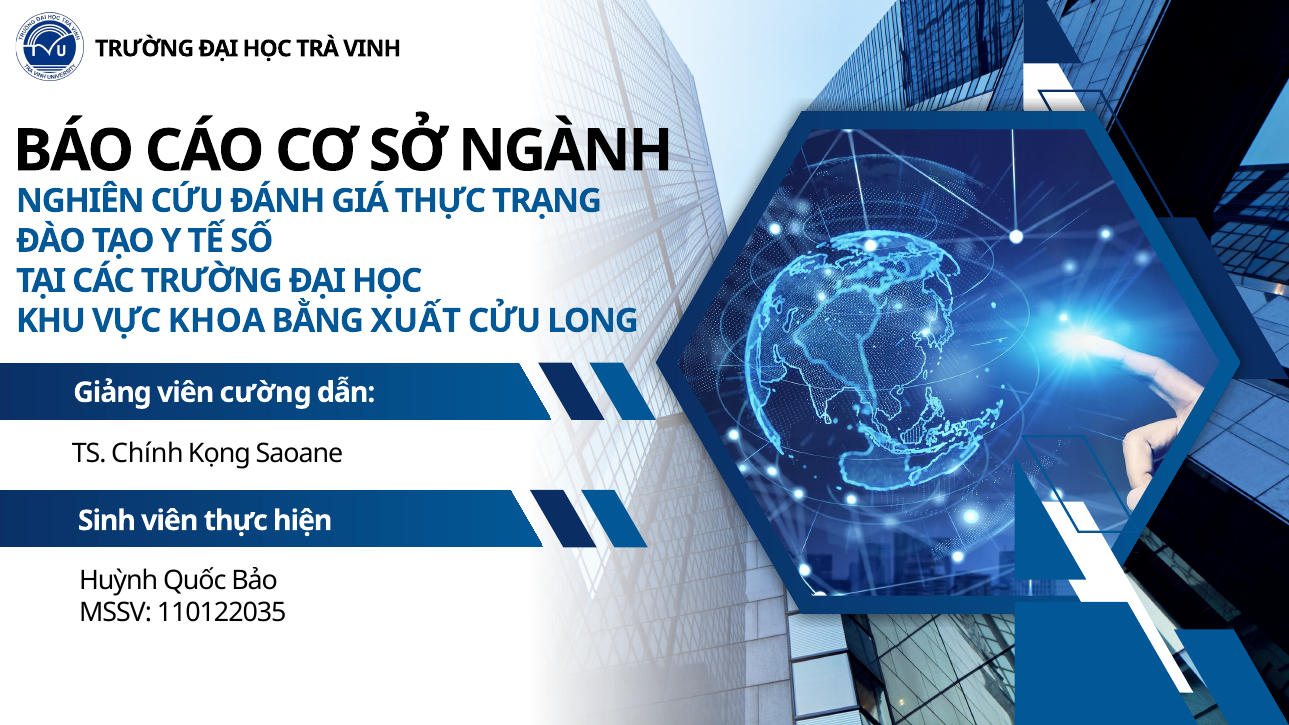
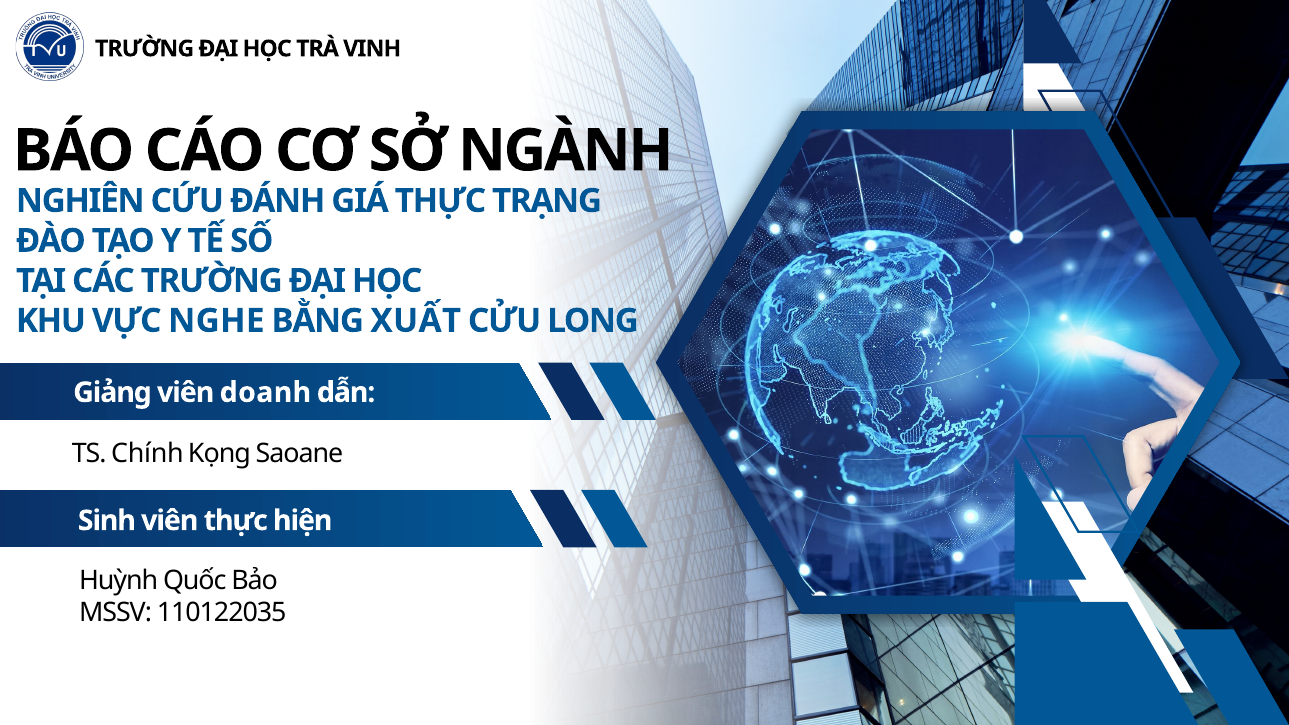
KHOA: KHOA -> NGHE (216, 321)
cường: cường -> doanh (265, 393)
